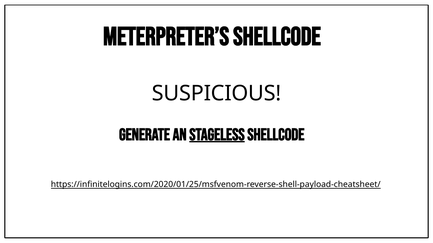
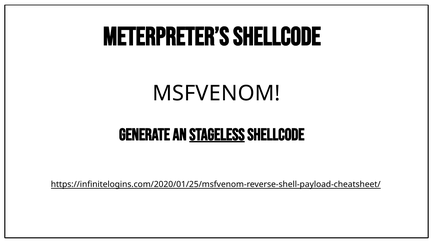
SUSPICIOUS: SUSPICIOUS -> MSFVENOM (216, 94)
